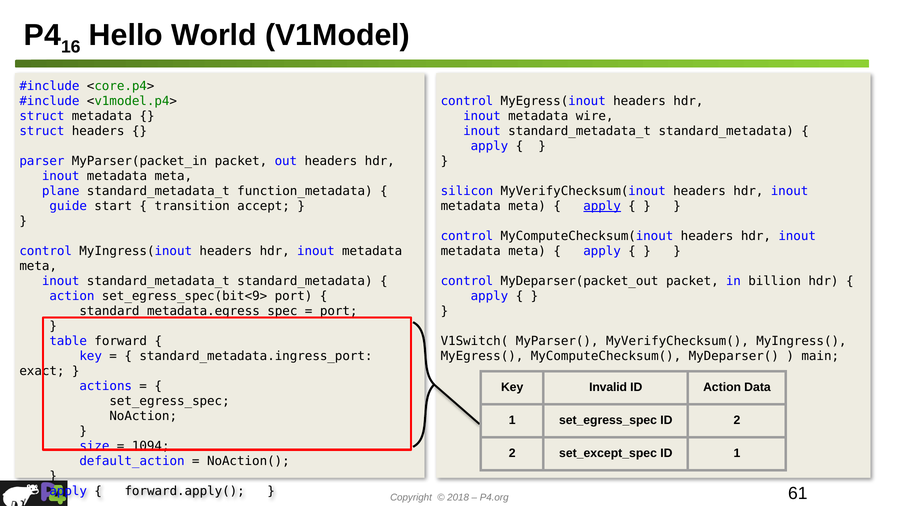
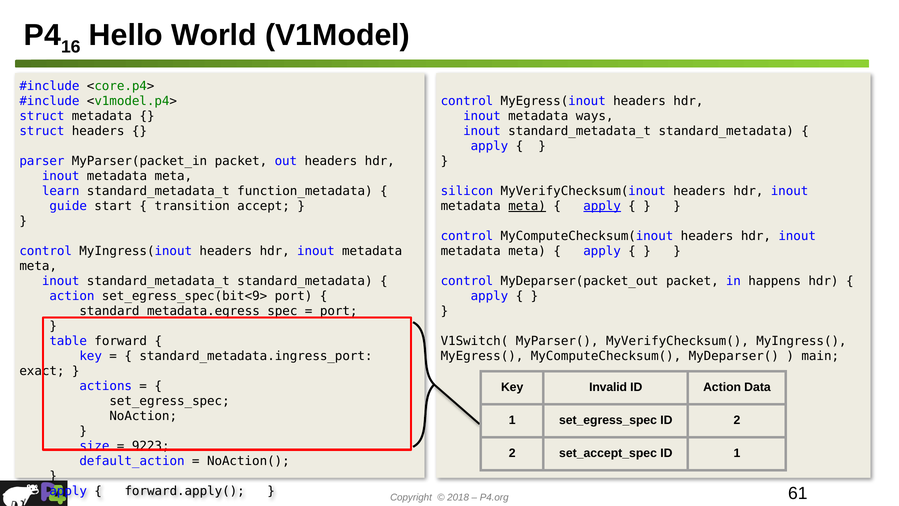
wire: wire -> ways (595, 116)
plane: plane -> learn (61, 191)
meta underline: none -> present (527, 206)
billion: billion -> happens (775, 281)
1094: 1094 -> 9223 (151, 446)
set_except_spec: set_except_spec -> set_accept_spec (608, 453)
